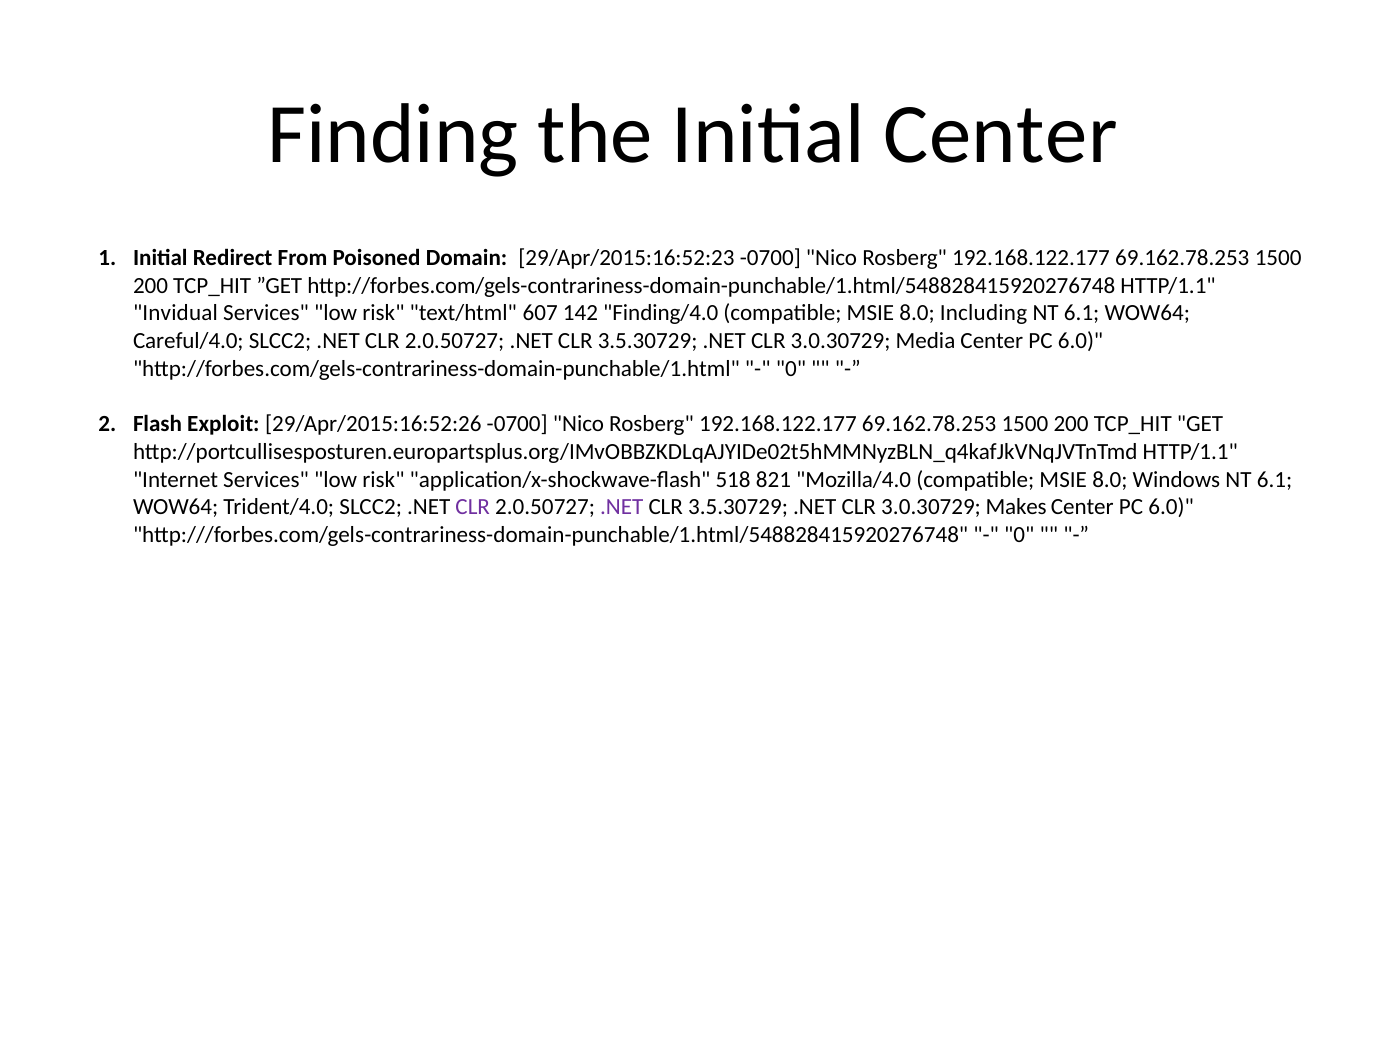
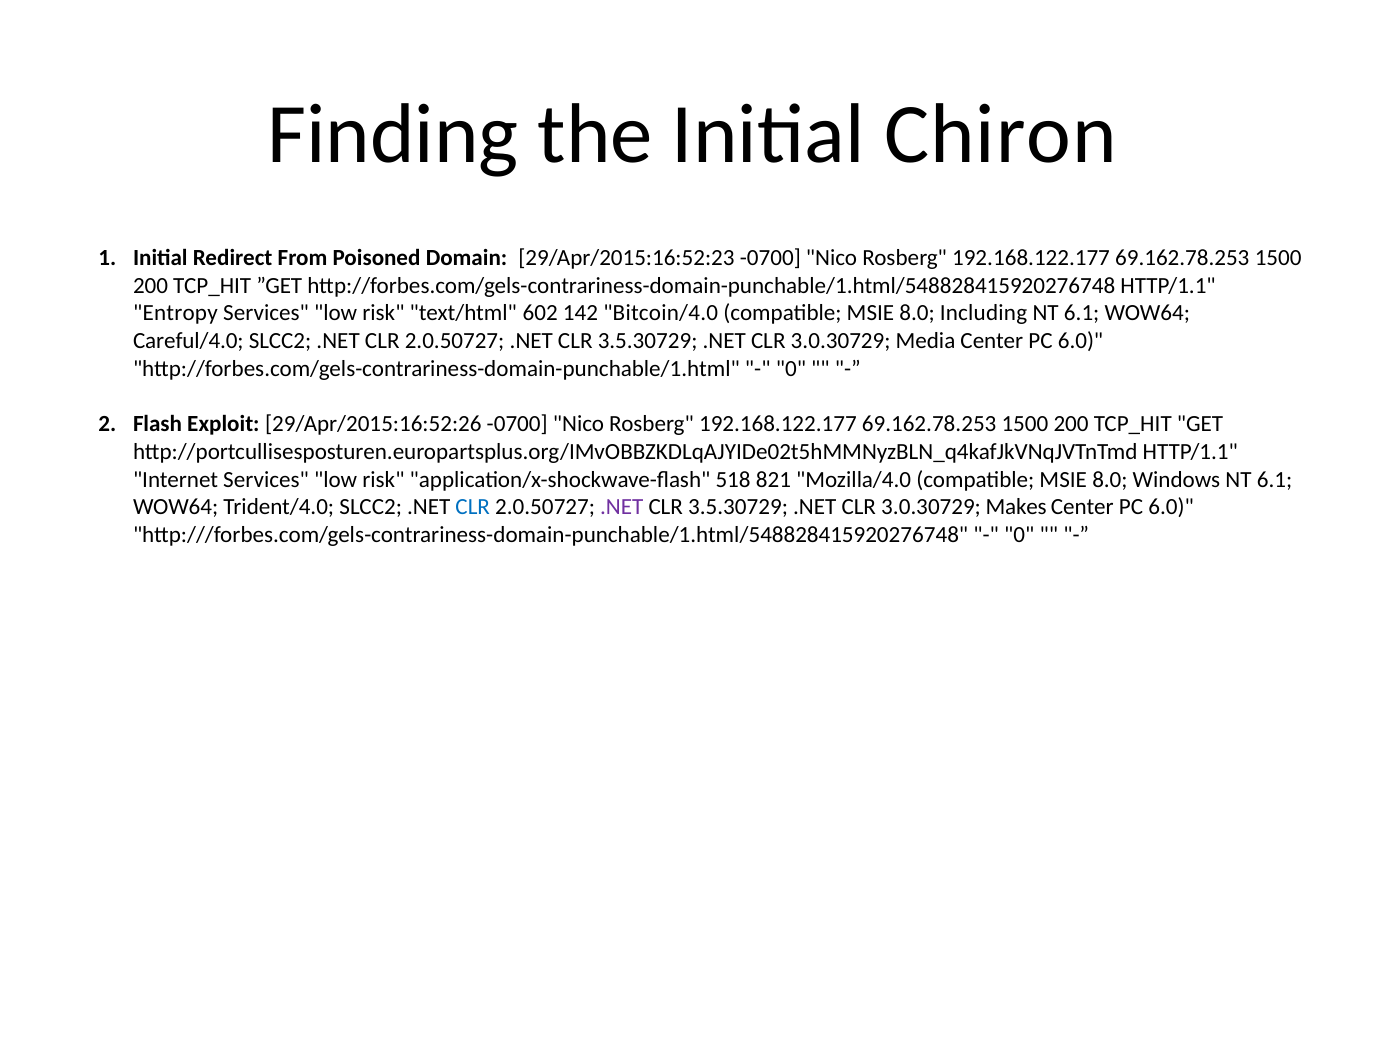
Initial Center: Center -> Chiron (1001, 134)
Invidual: Invidual -> Entropy (175, 313)
607: 607 -> 602 (540, 313)
Finding/4.0: Finding/4.0 -> Bitcoin/4.0 (661, 313)
CLR colour: purple -> blue (473, 507)
